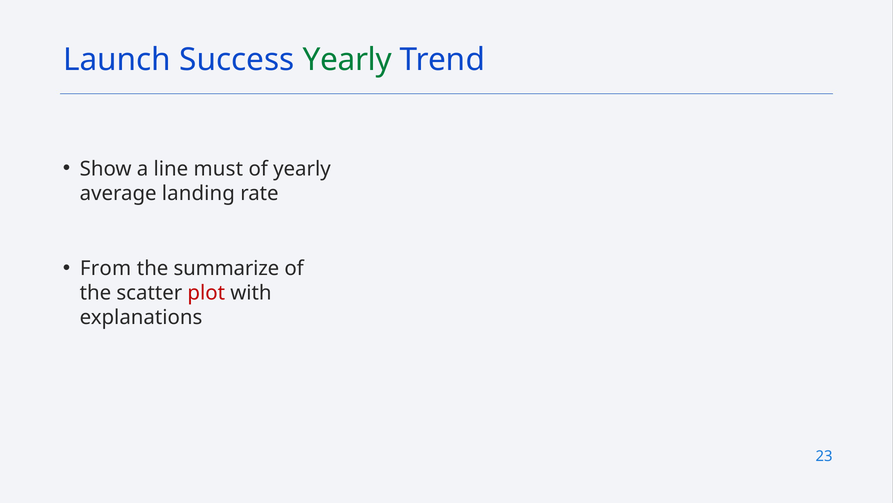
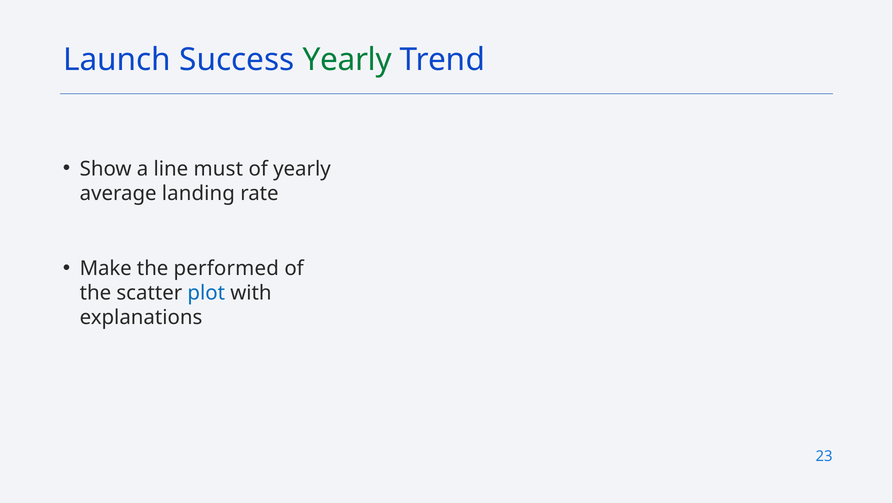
From: From -> Make (106, 268)
summarize: summarize -> performed (226, 268)
plot colour: red -> blue (206, 293)
